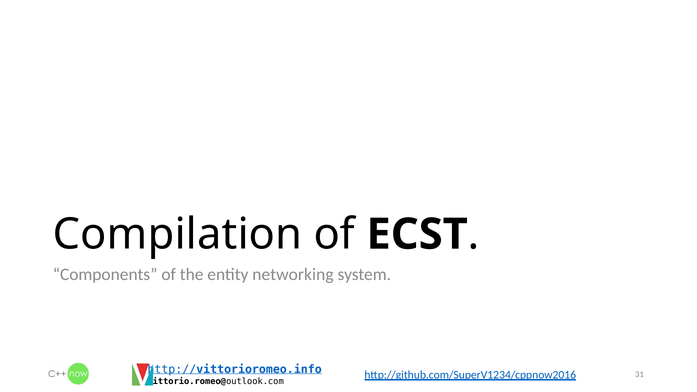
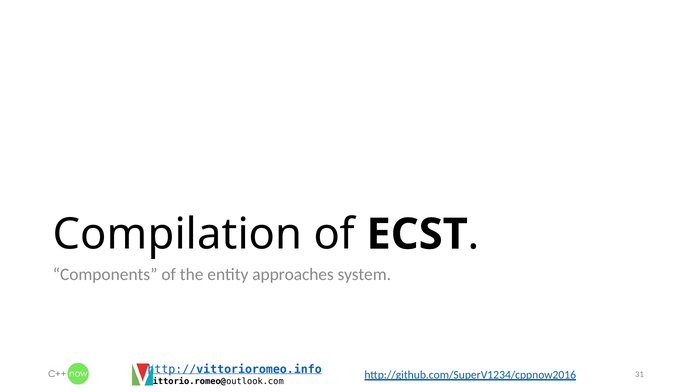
networking: networking -> approaches (293, 274)
